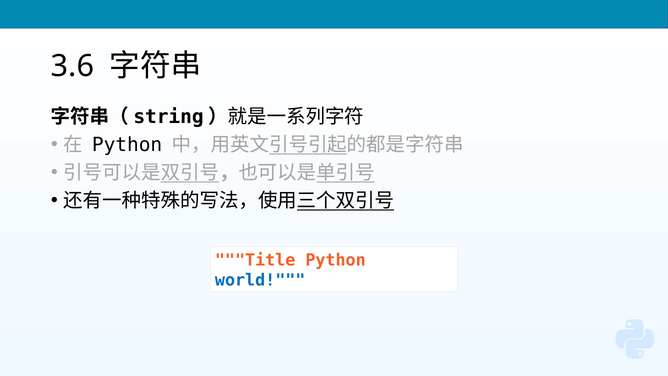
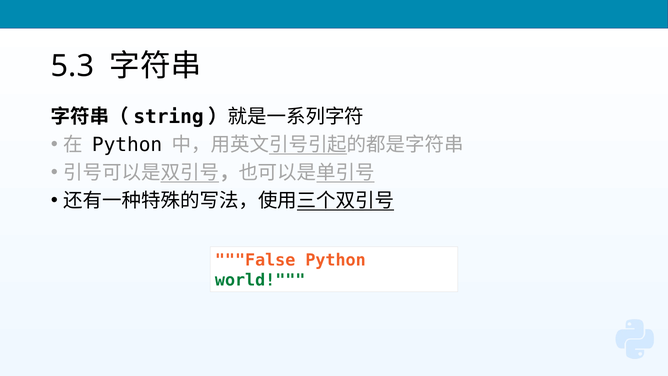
3.6: 3.6 -> 5.3 (73, 66)
Title: Title -> False (255, 260)
world colour: blue -> green (260, 280)
